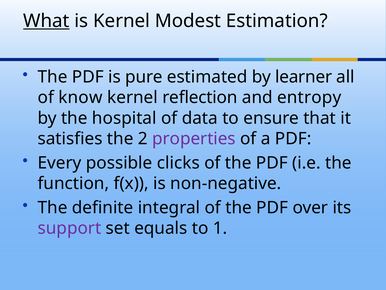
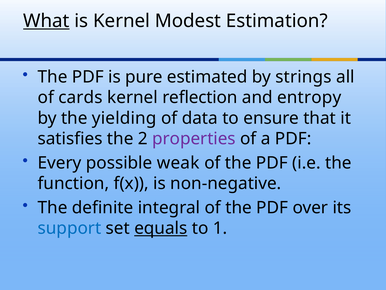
learner: learner -> strings (303, 77)
know: know -> cards (80, 97)
hospital: hospital -> yielding (124, 118)
clicks: clicks -> weak (178, 163)
support colour: purple -> blue (69, 228)
equals underline: none -> present (161, 228)
